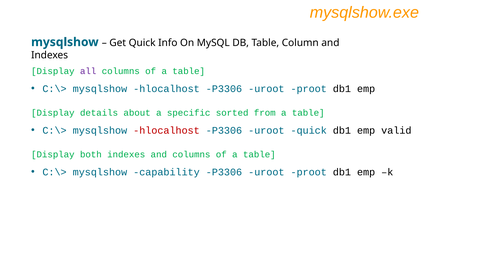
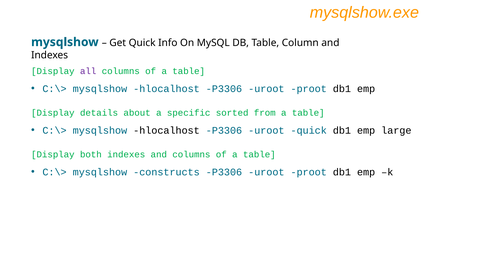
hlocalhost colour: red -> black (166, 130)
valid: valid -> large (396, 130)
capability: capability -> constructs (166, 172)
